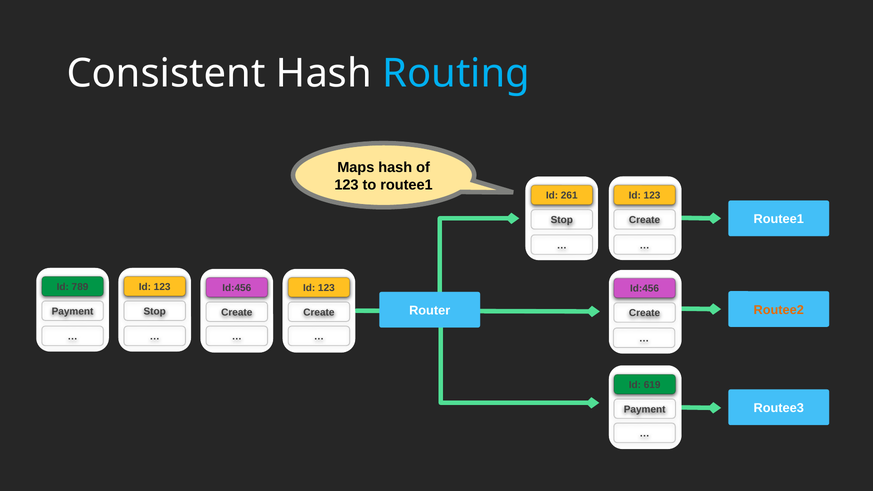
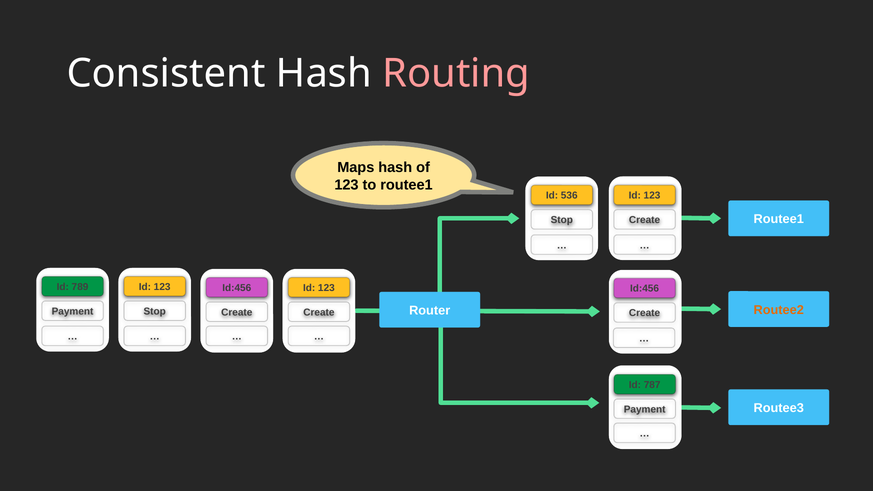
Routing colour: light blue -> pink (456, 73)
261: 261 -> 536 (569, 196)
619: 619 -> 787 (652, 385)
